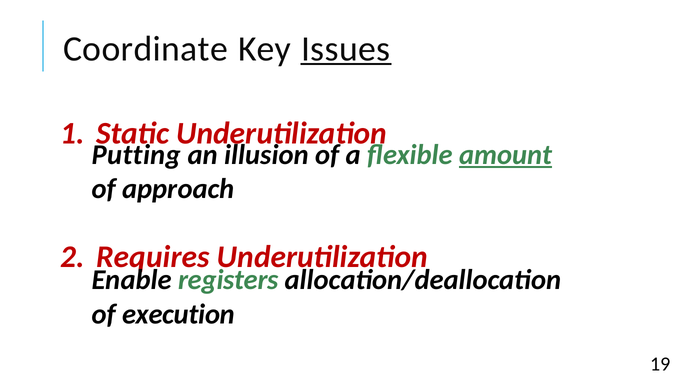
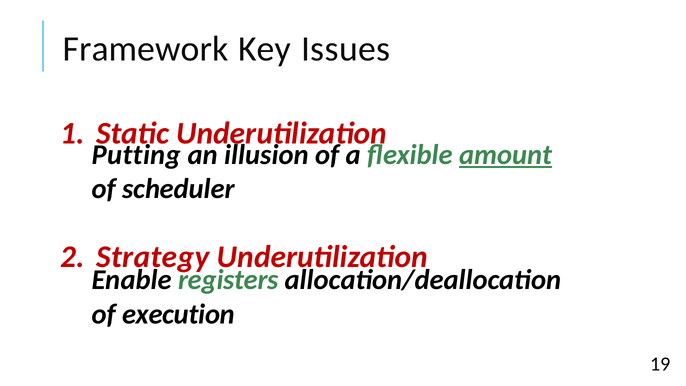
Coordinate: Coordinate -> Framework (146, 49)
Issues underline: present -> none (346, 49)
approach: approach -> scheduler (178, 189)
Requires: Requires -> Strategy (153, 257)
